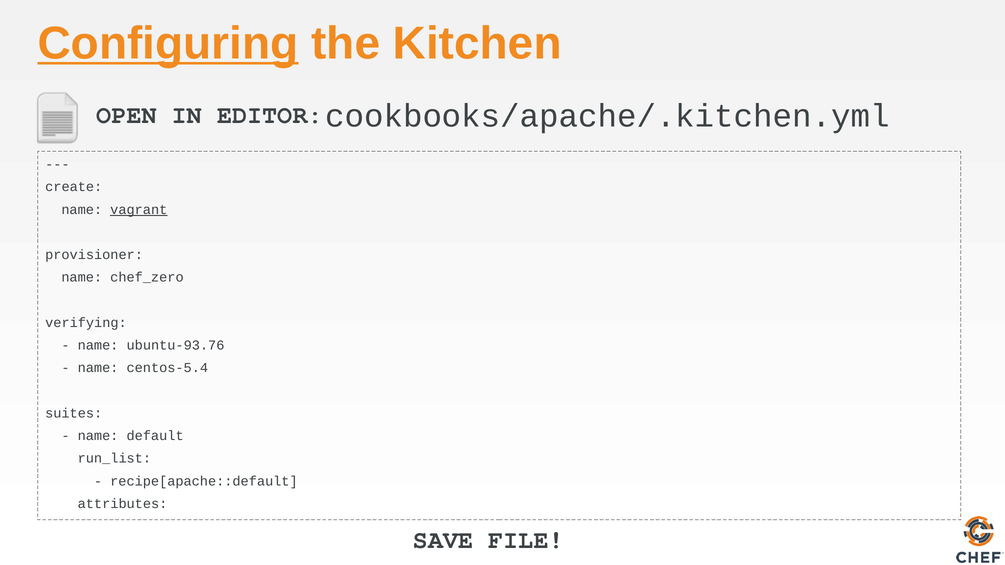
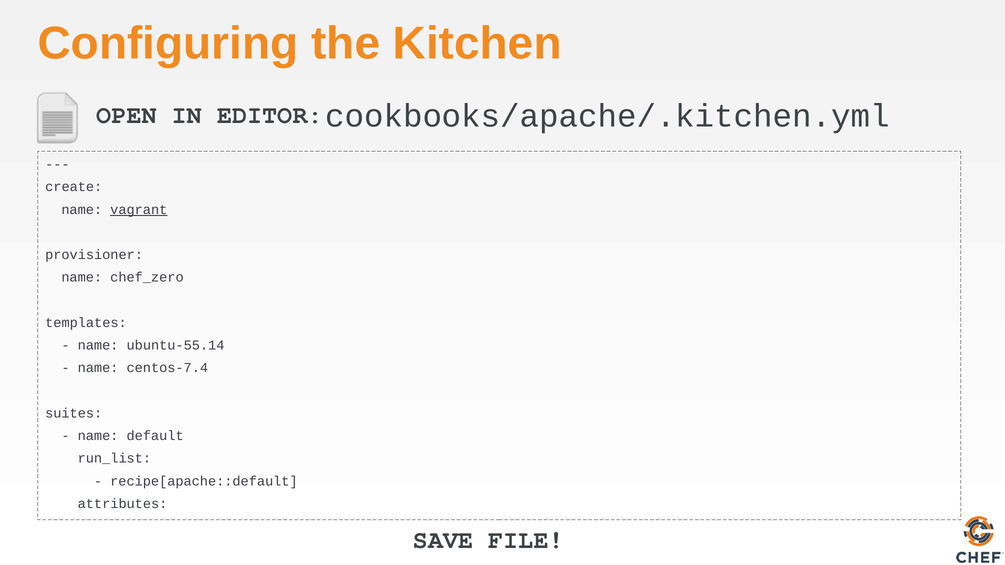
Configuring underline: present -> none (168, 43)
verifying: verifying -> templates (86, 323)
ubuntu-93.76: ubuntu-93.76 -> ubuntu-55.14 (176, 346)
centos-5.4: centos-5.4 -> centos-7.4 (167, 368)
